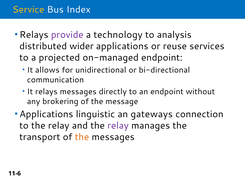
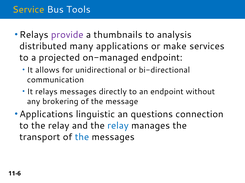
Index: Index -> Tools (78, 10)
technology: technology -> thumbnails (118, 35)
wider: wider -> many (81, 46)
reuse: reuse -> make (175, 46)
gateways: gateways -> questions (152, 115)
relay colour: purple -> blue (118, 126)
the colour: orange -> blue (82, 137)
